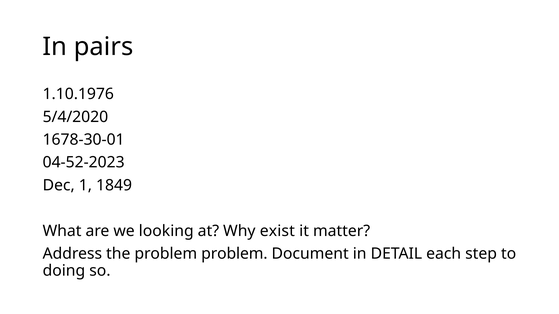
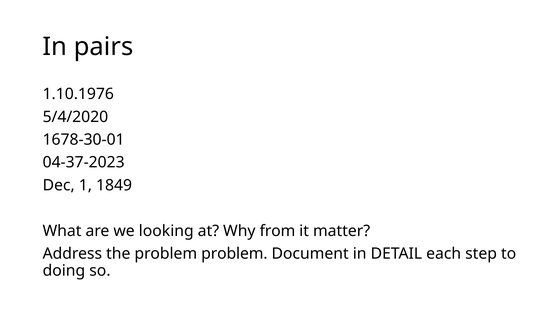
04-52-2023: 04-52-2023 -> 04-37-2023 (84, 163)
exist: exist -> from (277, 231)
